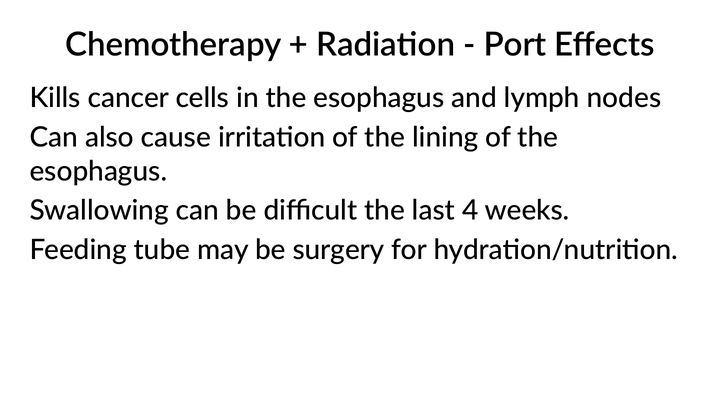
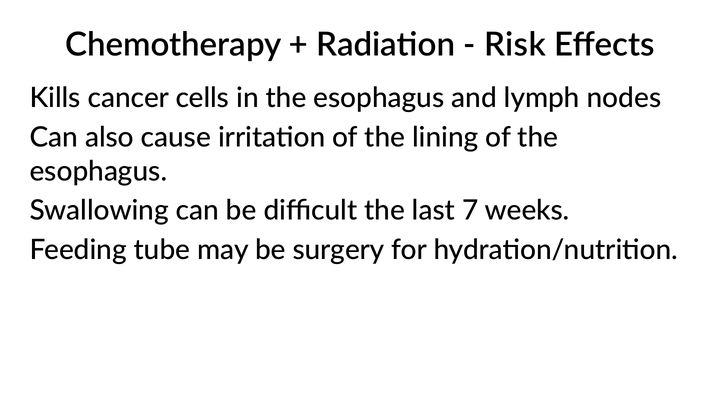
Port: Port -> Risk (515, 45)
4: 4 -> 7 (470, 211)
